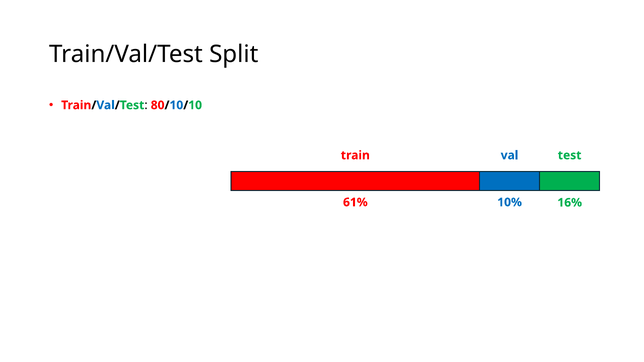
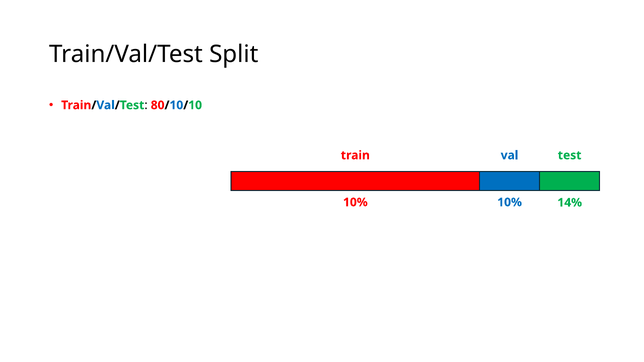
61%: 61% -> 10% (355, 202)
16%: 16% -> 14% (570, 203)
